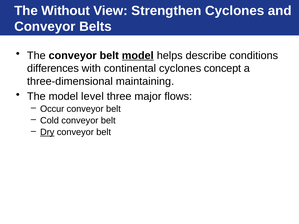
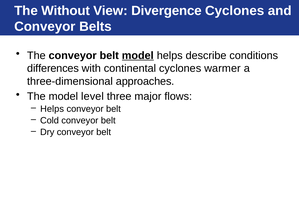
Strengthen: Strengthen -> Divergence (166, 11)
concept: concept -> warmer (222, 68)
maintaining: maintaining -> approaches (145, 81)
Occur: Occur -> Helps (52, 109)
Dry underline: present -> none (47, 132)
